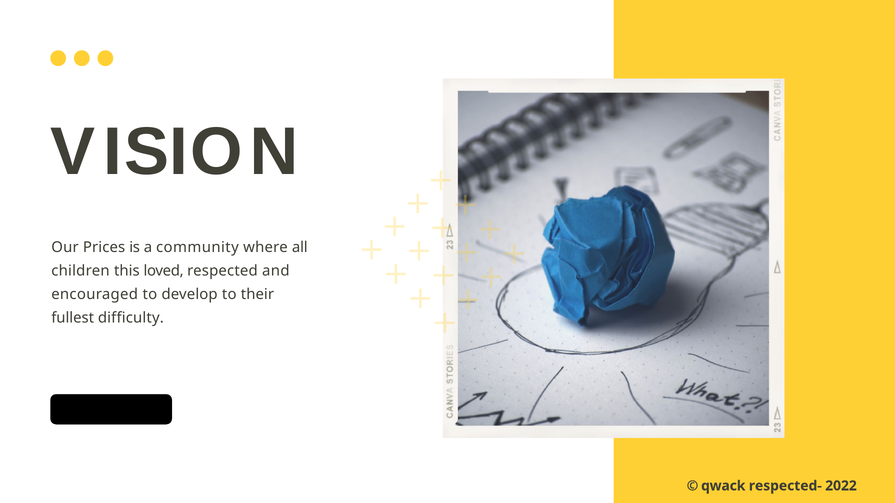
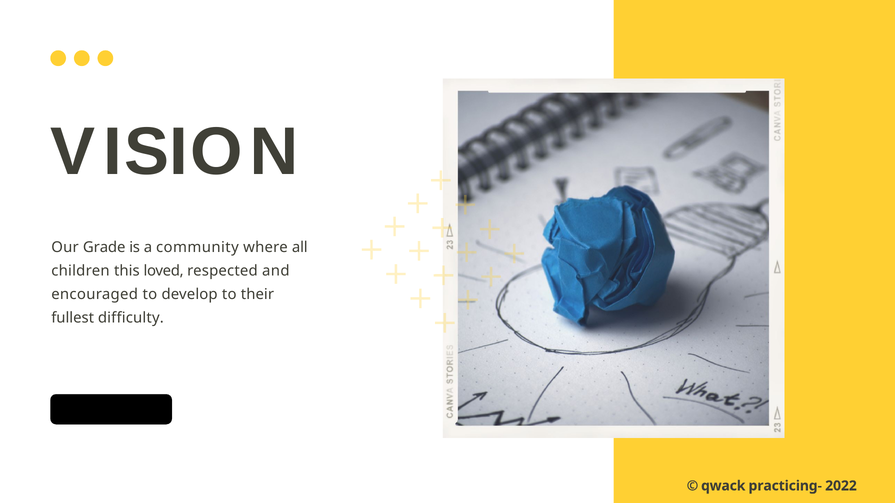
Prices: Prices -> Grade (104, 247)
respected-: respected- -> practicing- (785, 486)
